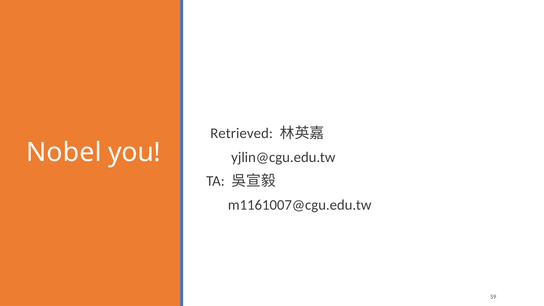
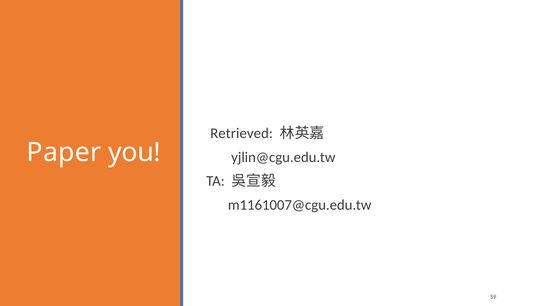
Nobel: Nobel -> Paper (64, 152)
